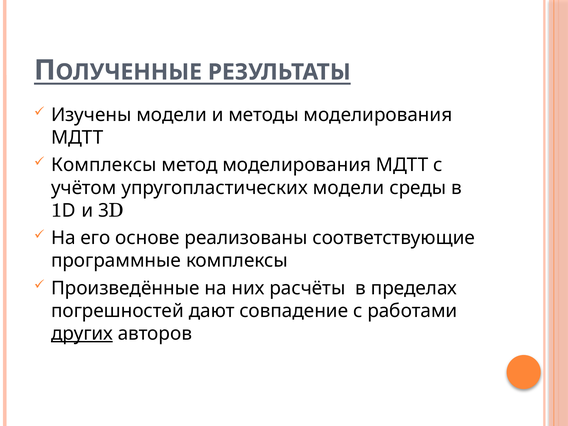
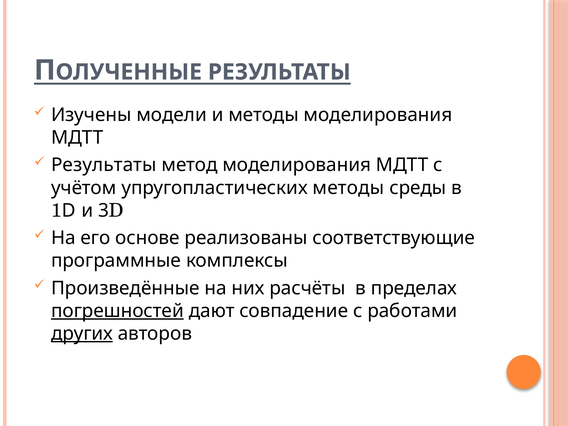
Комплексы: Комплексы -> Результаты (104, 165)
упругопластических модели: модели -> методы (348, 188)
погрешностей underline: none -> present (117, 311)
